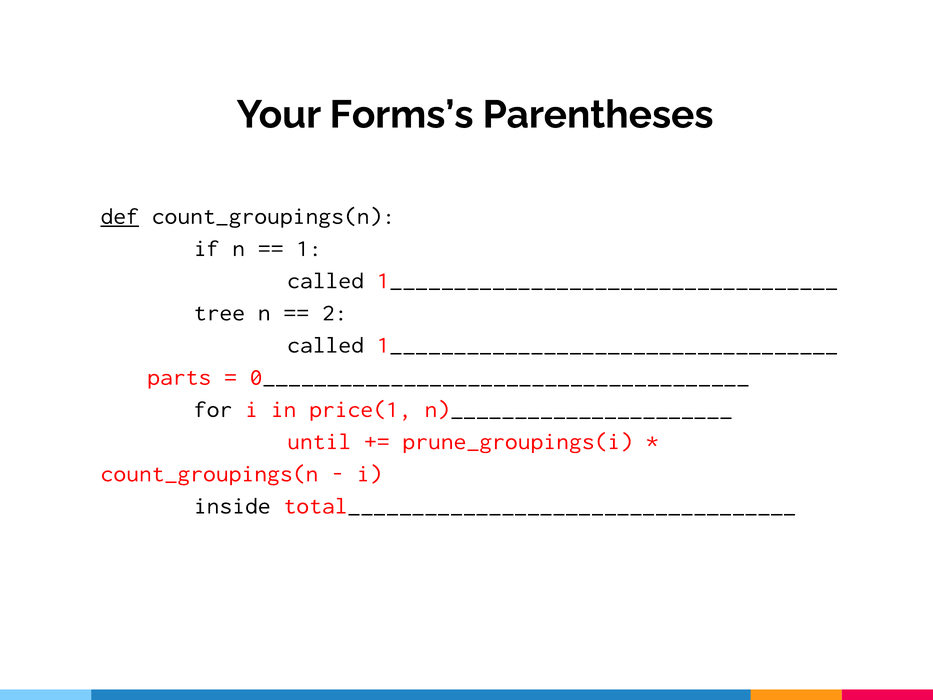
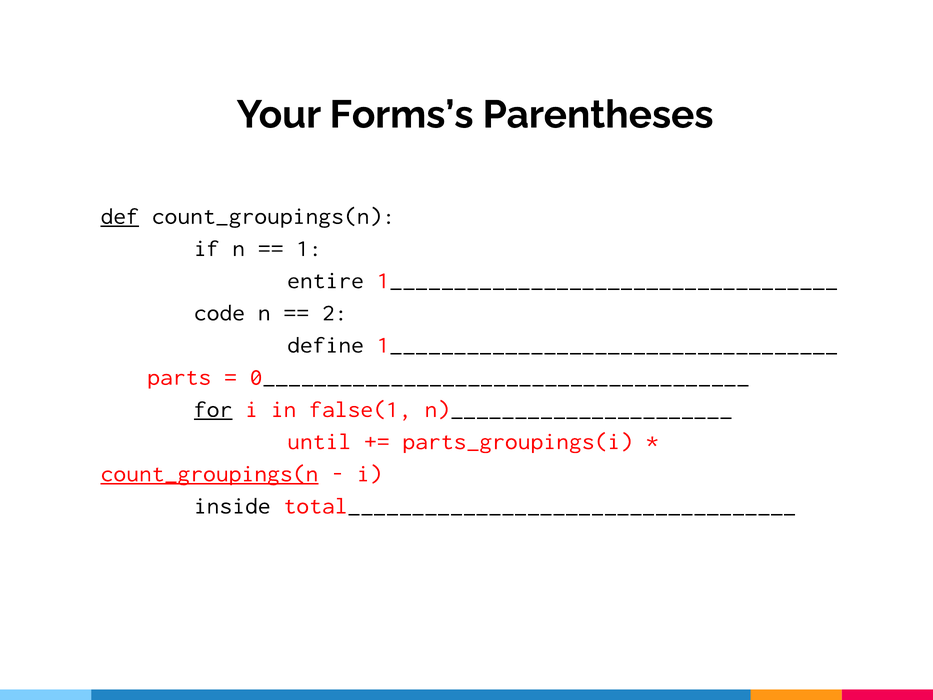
called: called -> entire (326, 280)
tree: tree -> code (219, 313)
called: called -> define (326, 345)
for underline: none -> present (213, 409)
price(1: price(1 -> false(1 (360, 409)
prune_groupings(i: prune_groupings(i -> parts_groupings(i (518, 441)
count_groupings(n underline: none -> present (209, 473)
